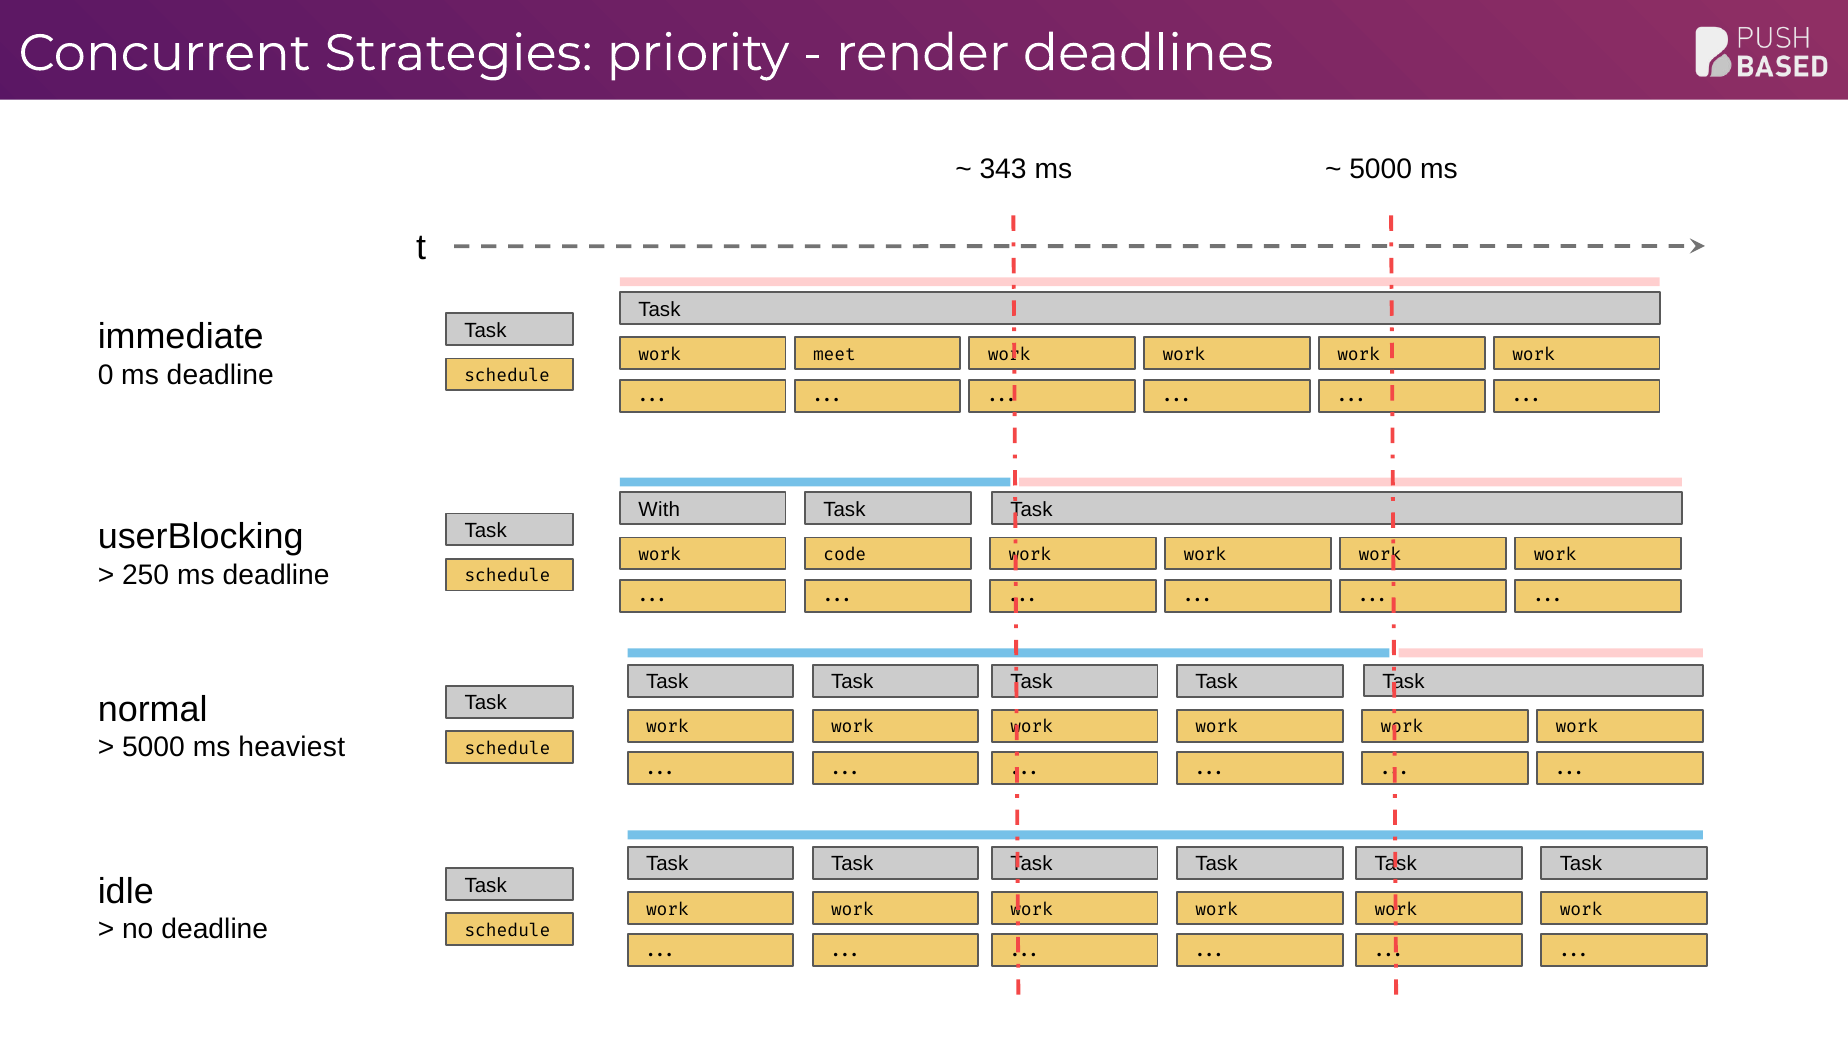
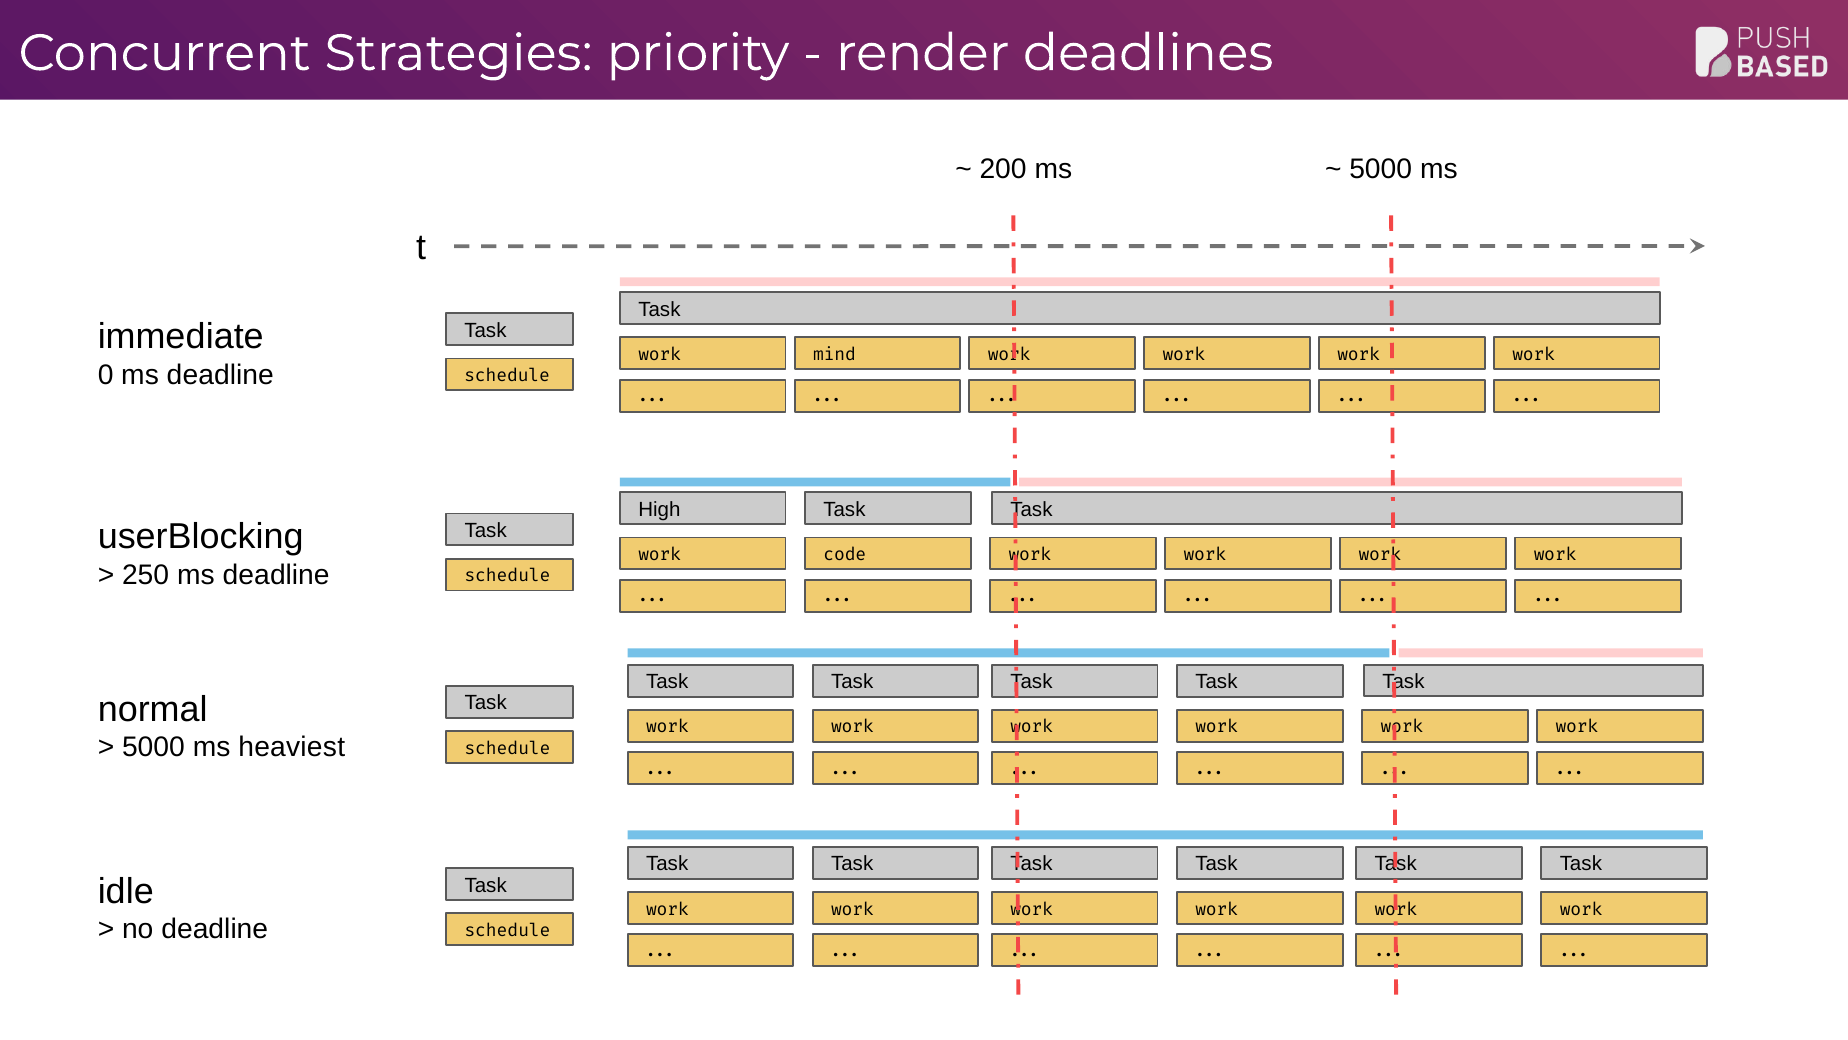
343: 343 -> 200 (1003, 169)
meet: meet -> mind (834, 354)
With: With -> High (659, 510)
